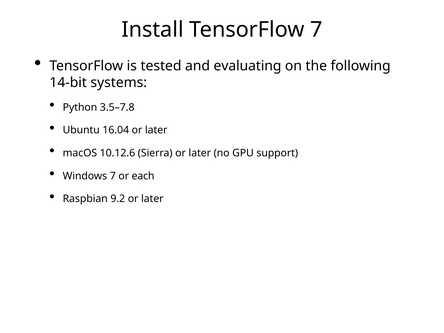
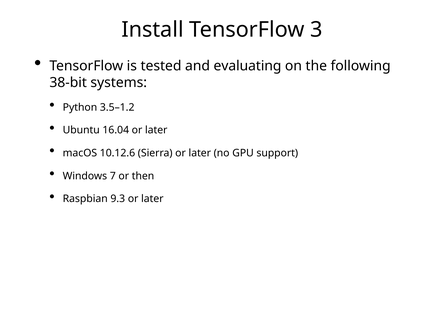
TensorFlow 7: 7 -> 3 (316, 30)
14-bit: 14-bit -> 38-bit (68, 83)
3.5–7.8: 3.5–7.8 -> 3.5–1.2 (117, 107)
each: each -> then (143, 176)
9.2: 9.2 -> 9.3 (118, 199)
